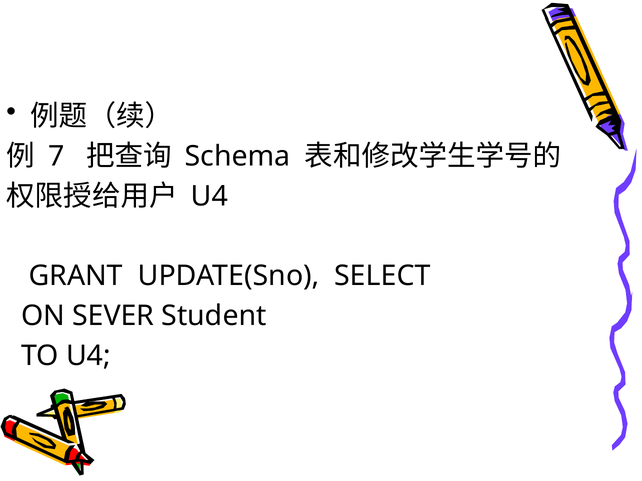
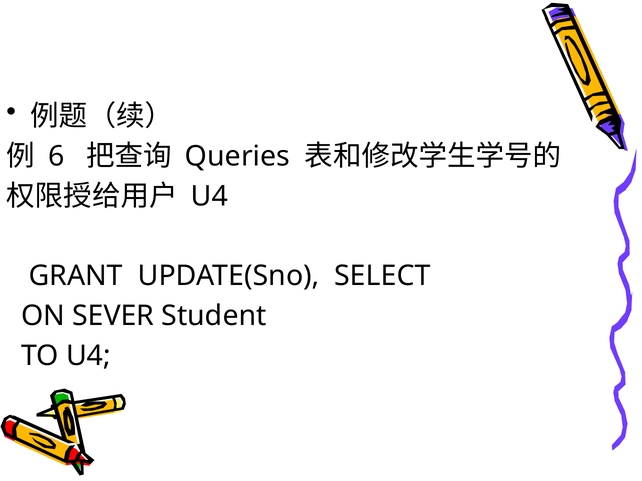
7: 7 -> 6 (56, 156)
Schema: Schema -> Queries (237, 156)
